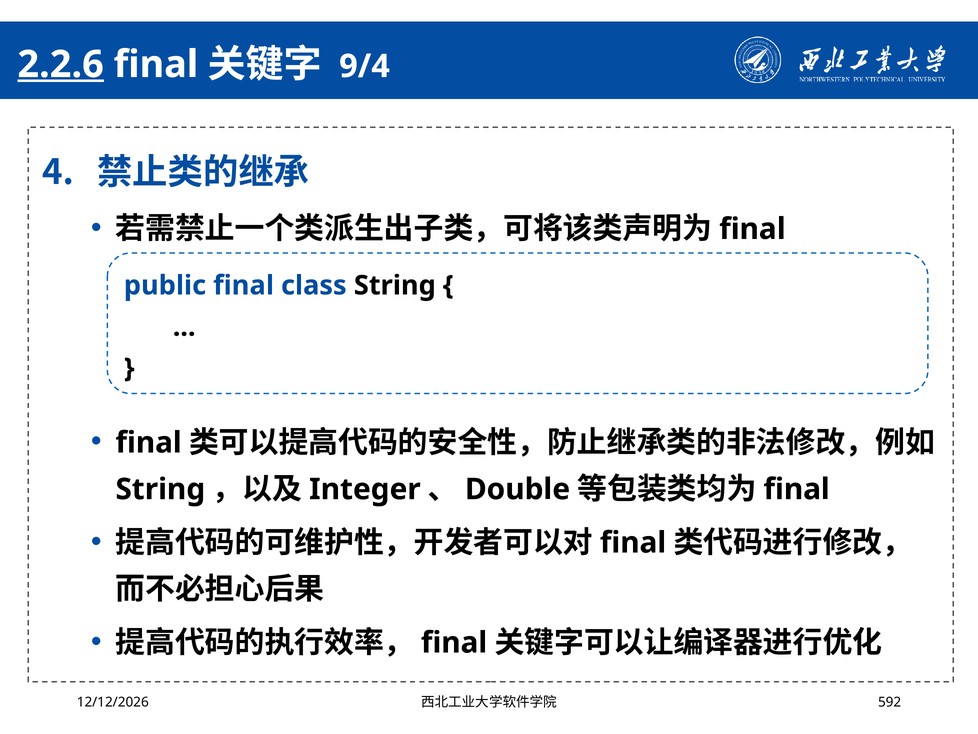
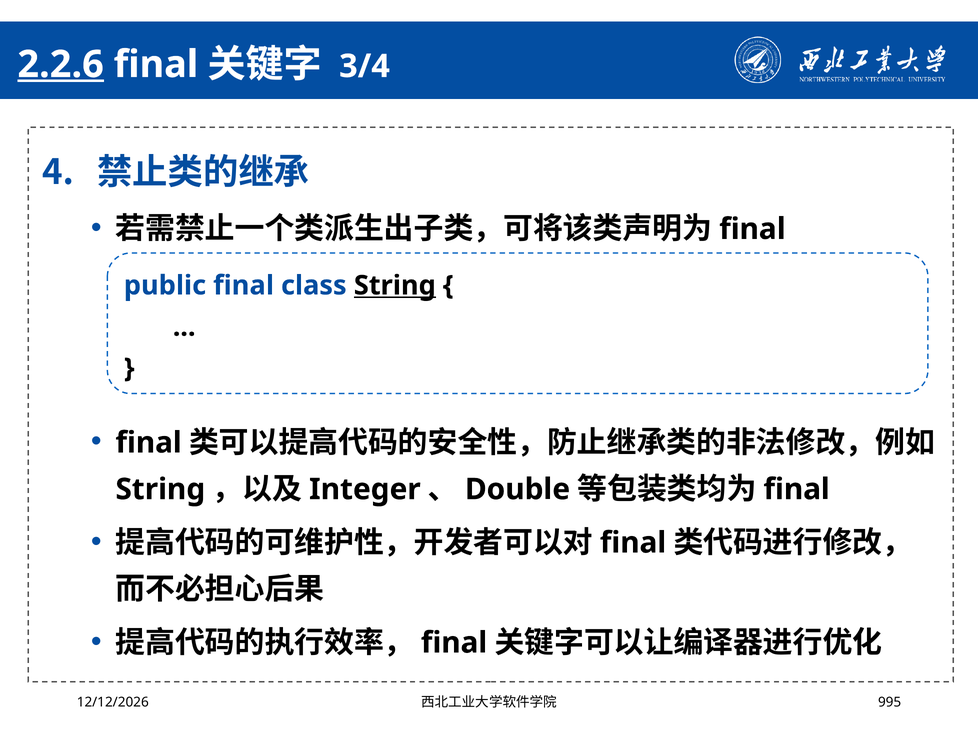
9/4: 9/4 -> 3/4 (365, 66)
String underline: none -> present (395, 285)
592: 592 -> 995 (890, 702)
